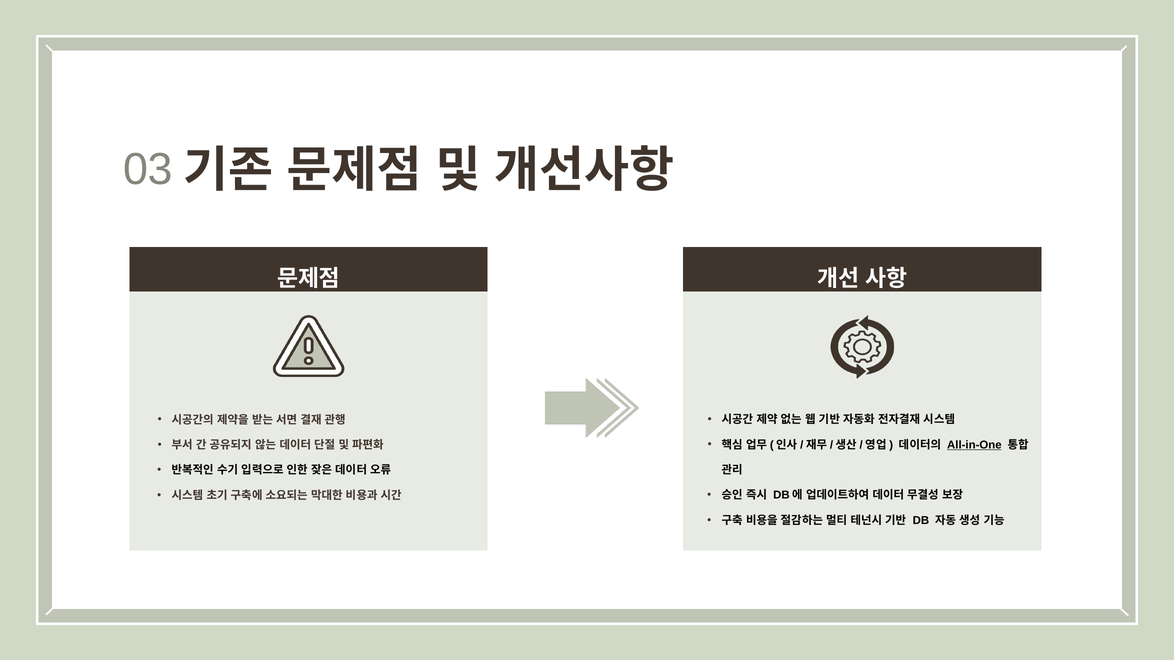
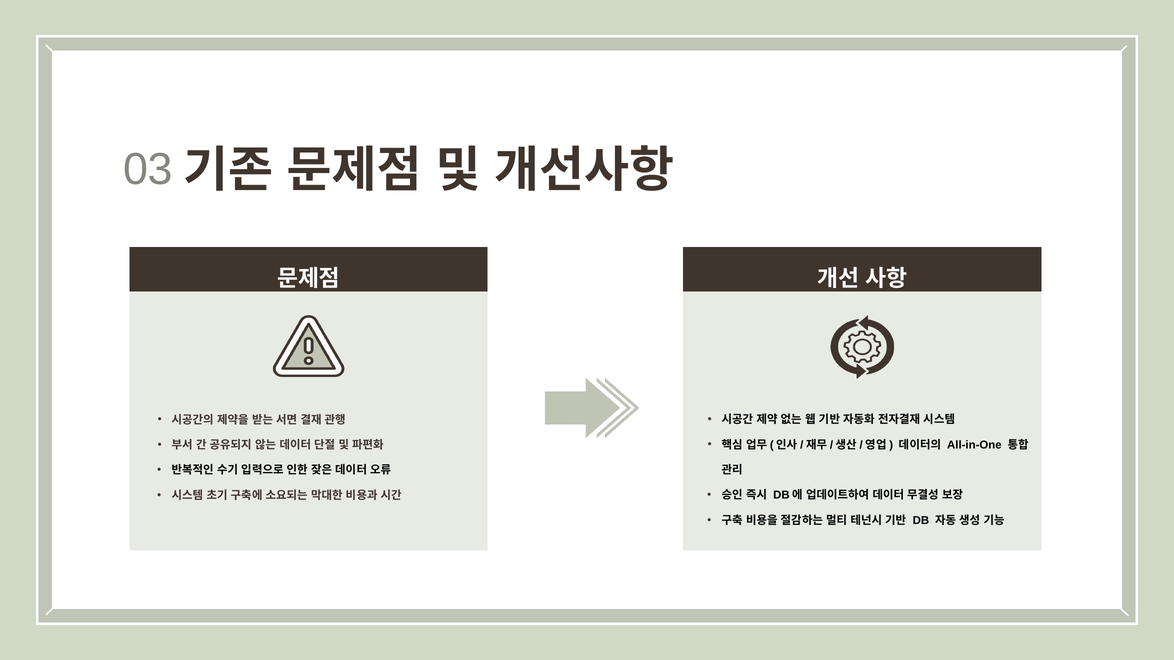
All-in-One underline: present -> none (974, 445)
